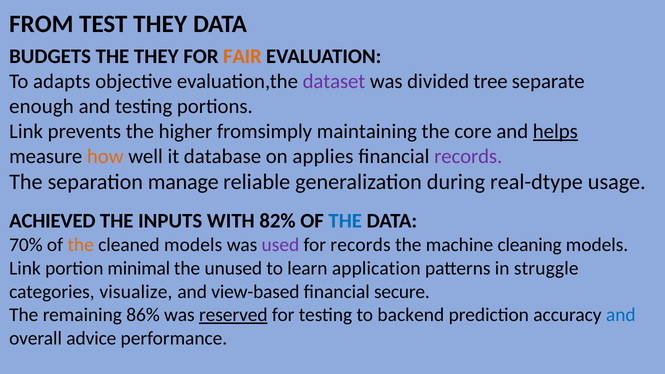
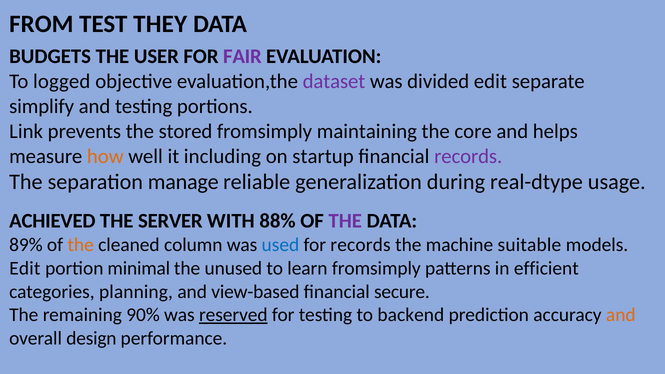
THE THEY: THEY -> USER (156, 56)
FAIR colour: orange -> purple (242, 56)
adapts: adapts -> logged (62, 81)
divided tree: tree -> edit (490, 81)
enough: enough -> simplify (42, 106)
higher: higher -> stored (186, 131)
helps underline: present -> none (555, 131)
database: database -> including (222, 156)
applies: applies -> startup (323, 156)
INPUTS: INPUTS -> SERVER (170, 221)
82%: 82% -> 88% (277, 221)
THE colour: blue -> purple (345, 221)
70%: 70% -> 89% (26, 245)
cleaned models: models -> column (193, 245)
used colour: purple -> blue (280, 245)
cleaning: cleaning -> suitable (529, 245)
Link: Link -> Edit (25, 268)
learn application: application -> fromsimply (376, 268)
struggle: struggle -> efficient (546, 268)
visualize: visualize -> planning (136, 292)
86%: 86% -> 90% (143, 315)
and colour: blue -> orange (621, 315)
advice: advice -> design (91, 338)
